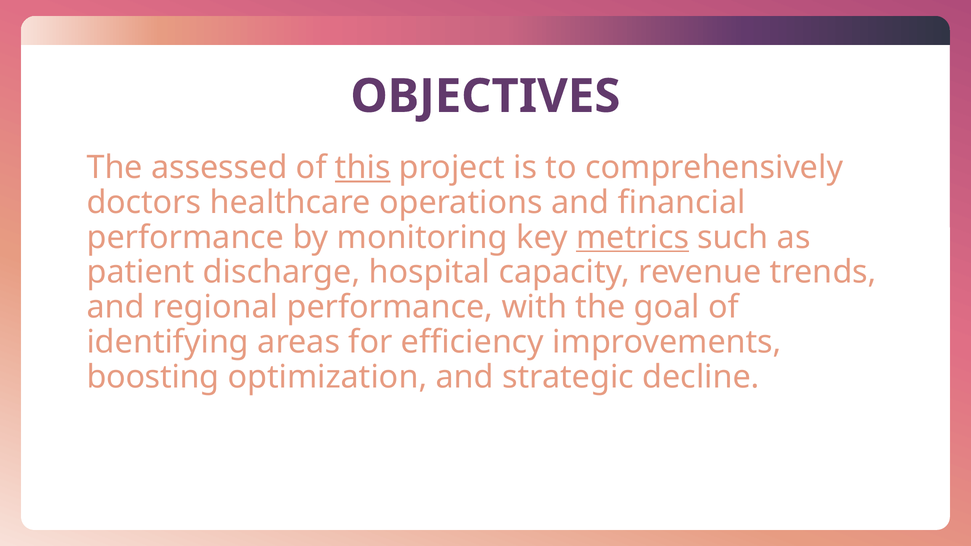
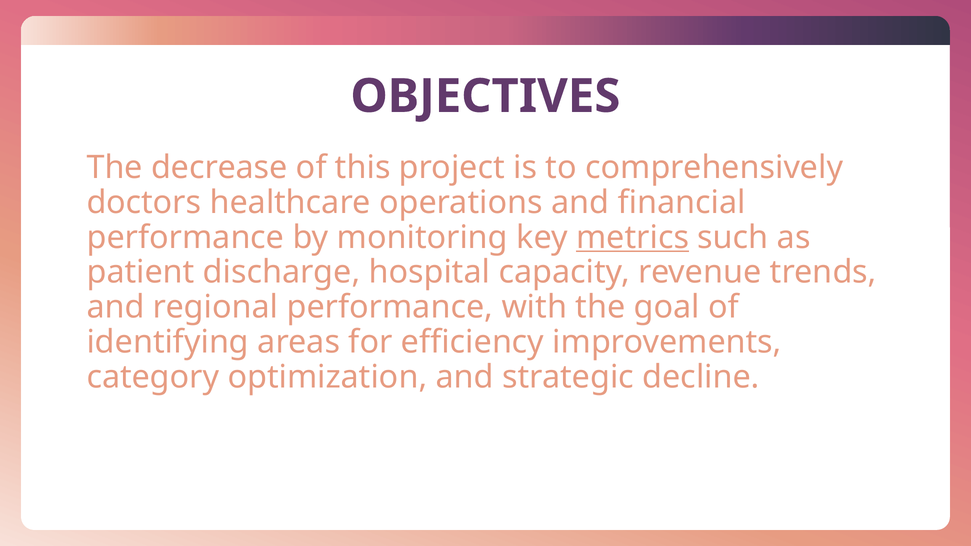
assessed: assessed -> decrease (219, 168)
this underline: present -> none (363, 168)
boosting: boosting -> category (153, 377)
